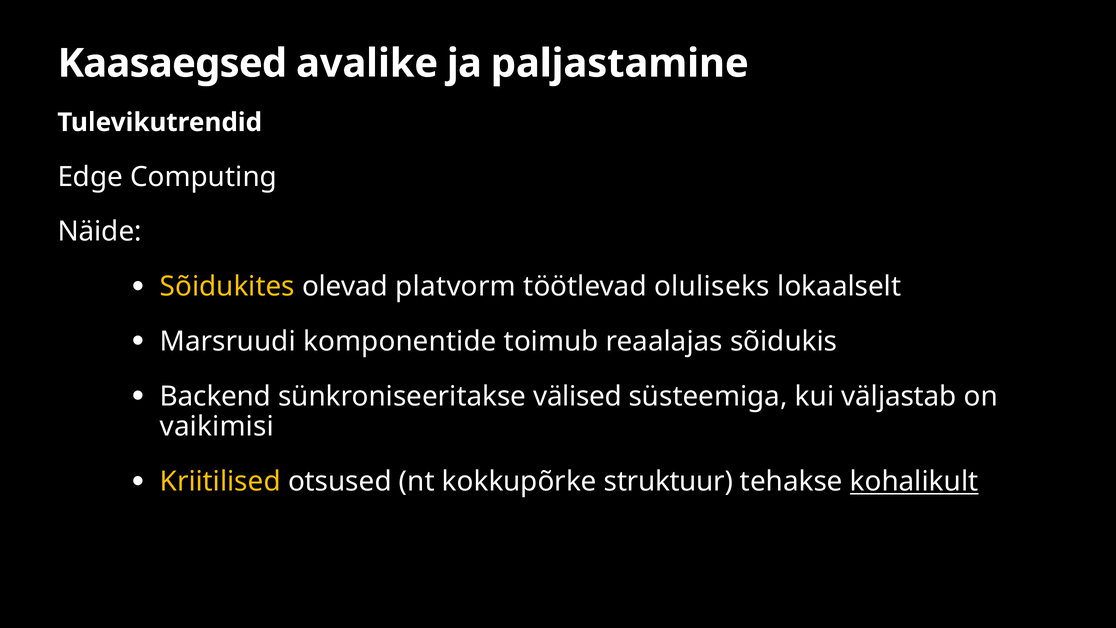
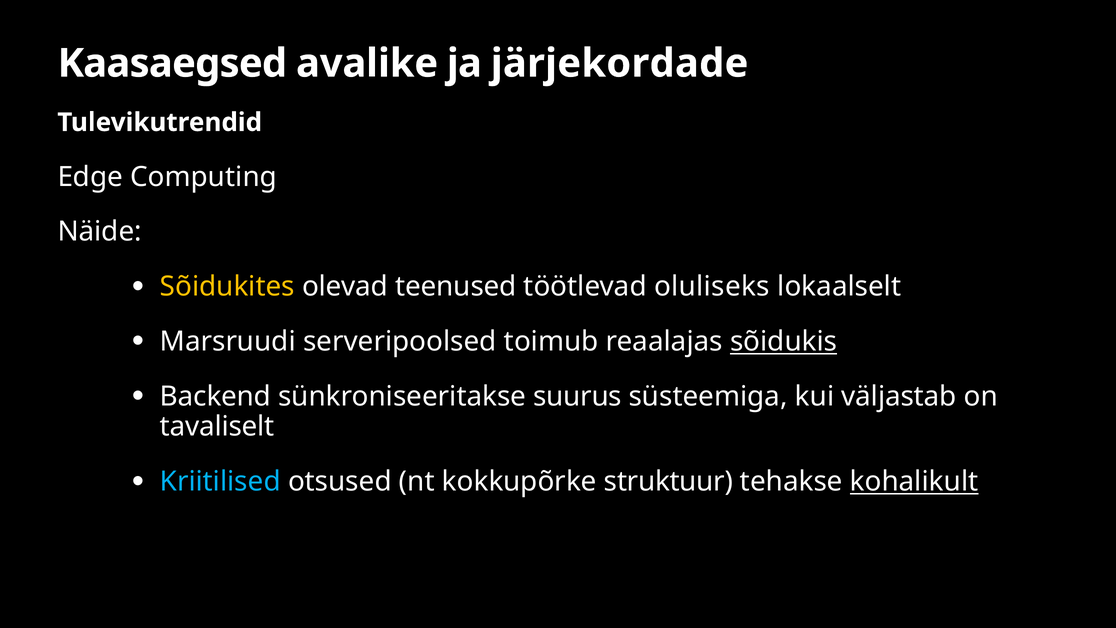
paljastamine: paljastamine -> järjekordade (620, 63)
platvorm: platvorm -> teenused (456, 287)
komponentide: komponentide -> serveripoolsed (400, 342)
sõidukis underline: none -> present (784, 342)
välised: välised -> suurus (578, 396)
vaikimisi: vaikimisi -> tavaliselt (217, 427)
Kriitilised colour: yellow -> light blue (220, 482)
